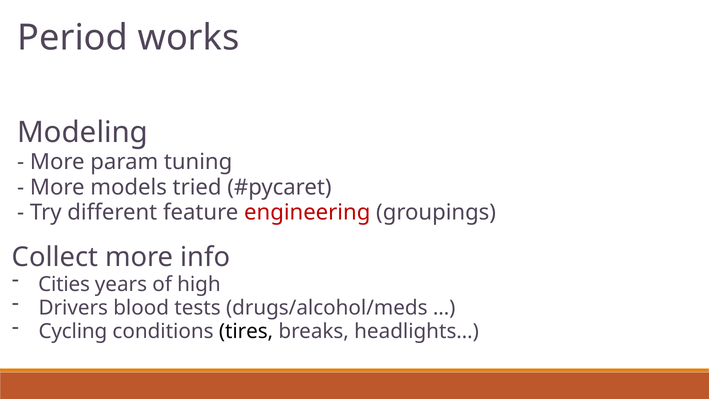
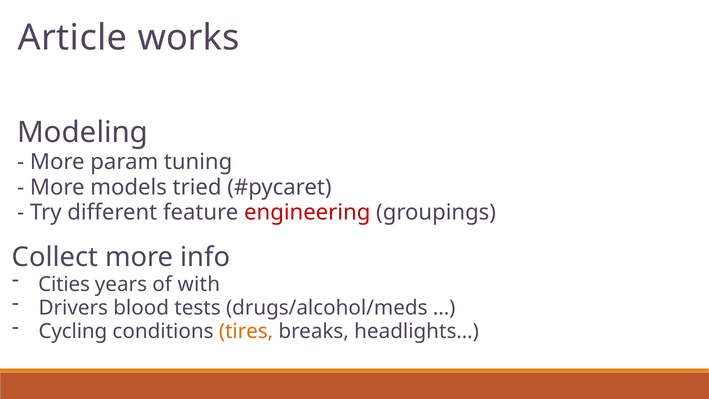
Period: Period -> Article (72, 38)
high: high -> with (199, 284)
tires colour: black -> orange (246, 331)
